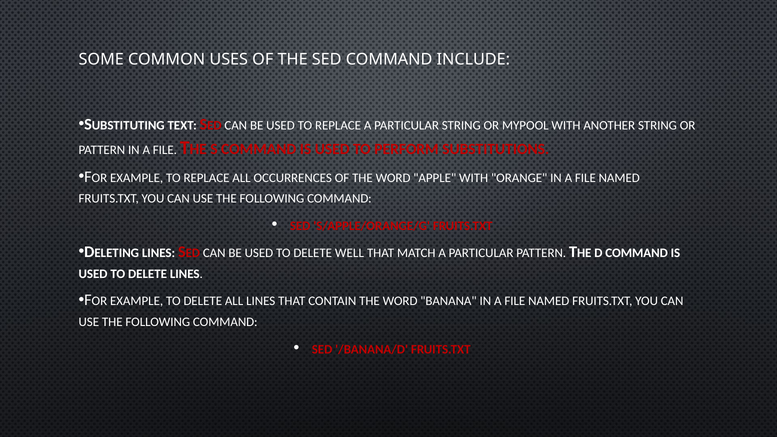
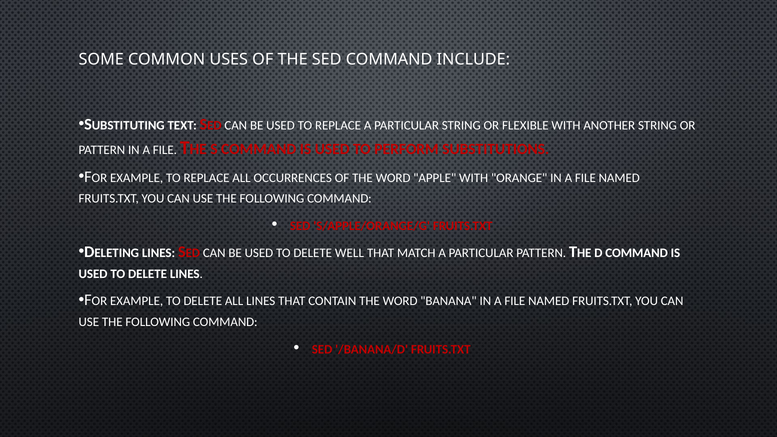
MYPOOL: MYPOOL -> FLEXIBLE (525, 126)
